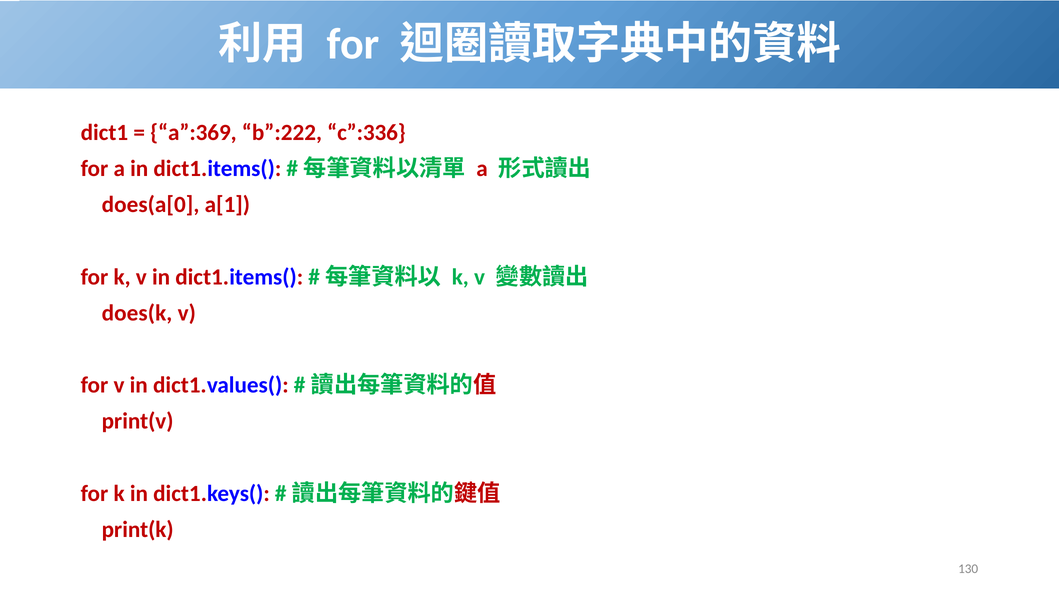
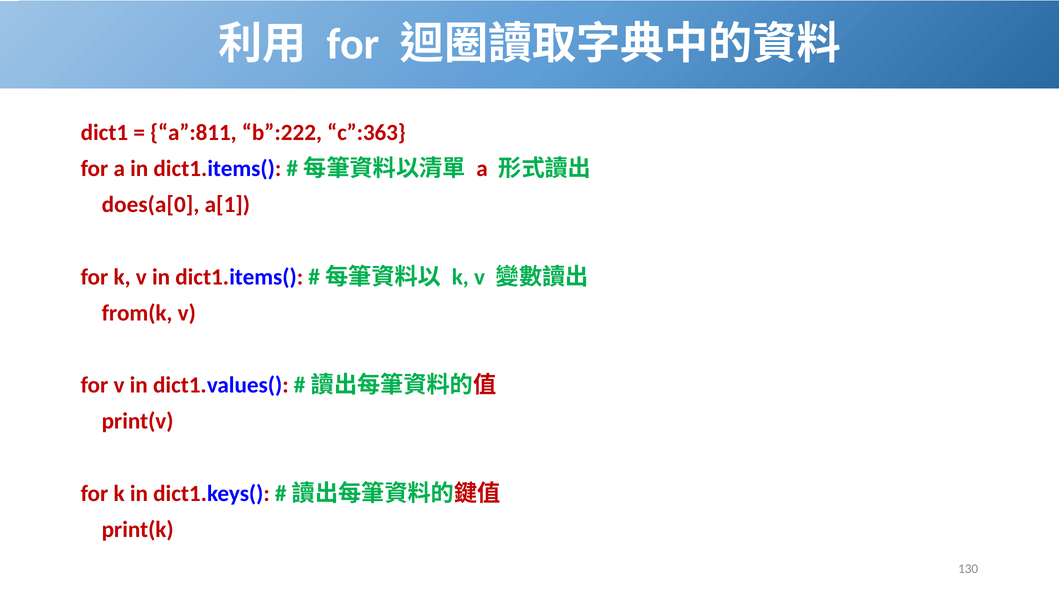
a”:369: a”:369 -> a”:811 (193, 133)
c”:336: c”:336 -> c”:363 (366, 133)
does(k: does(k -> from(k (137, 313)
